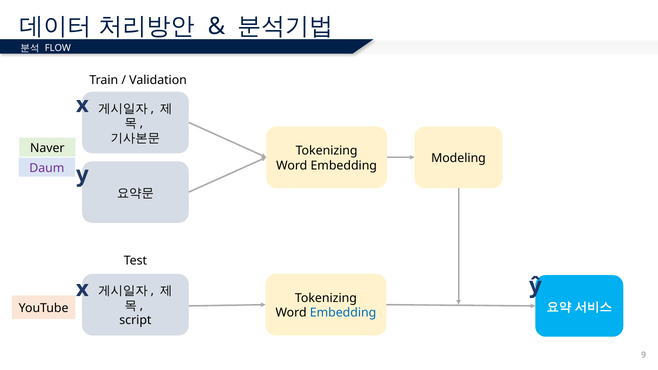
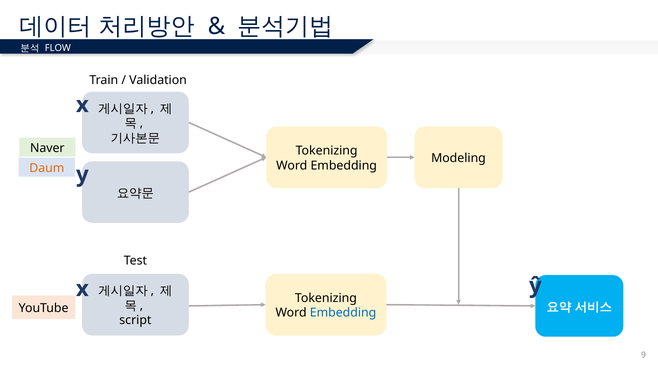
Daum colour: purple -> orange (47, 168)
